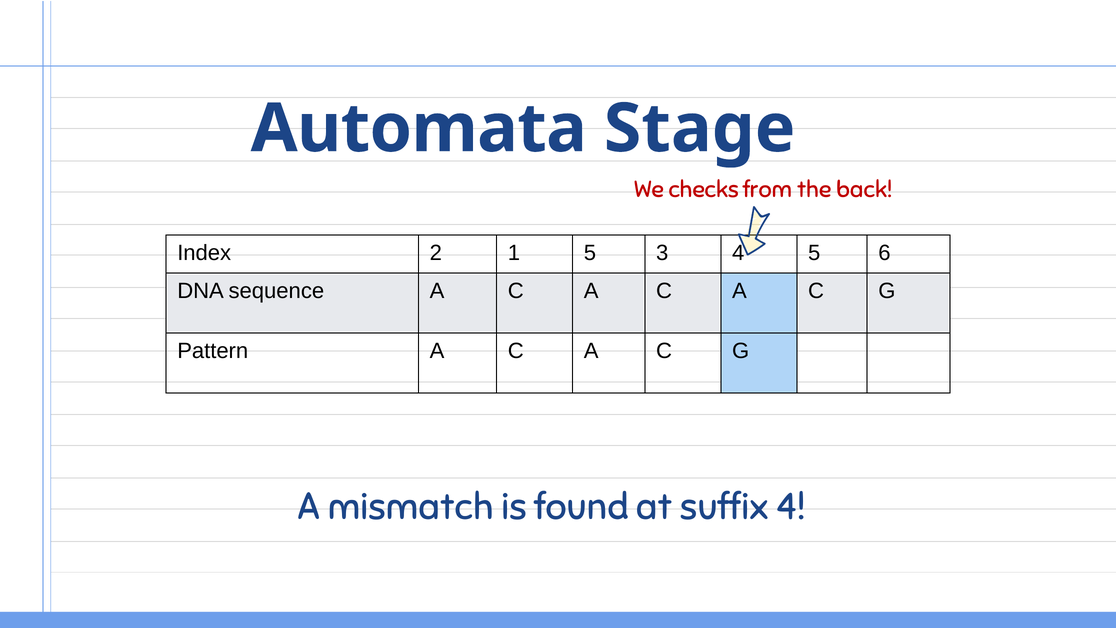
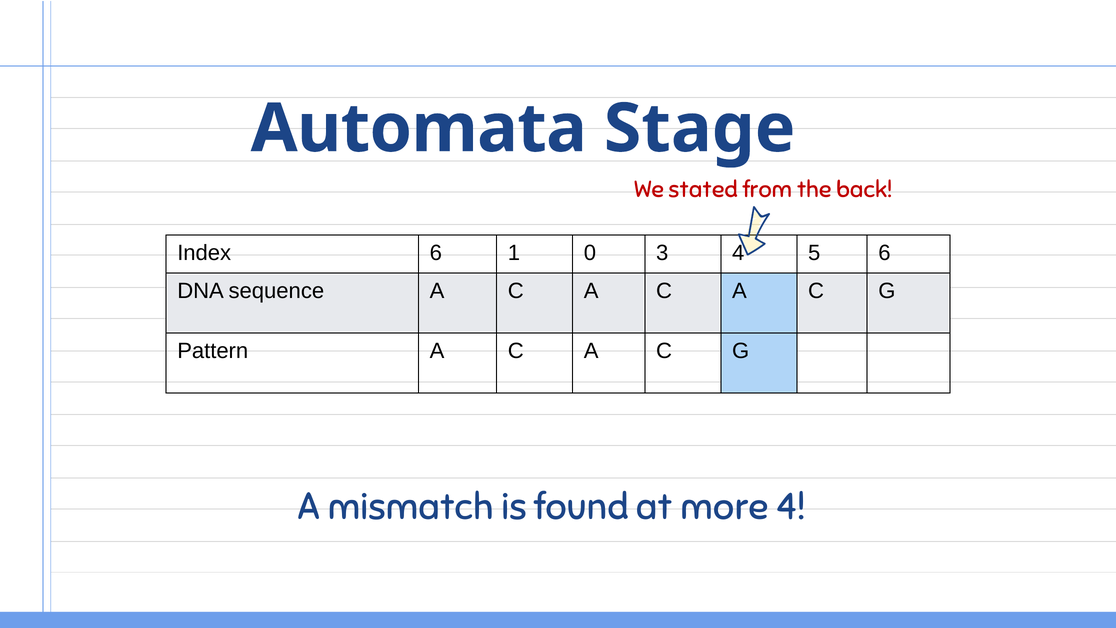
checks: checks -> stated (703, 190)
Index 2: 2 -> 6 (436, 253)
1 5: 5 -> 0 (590, 253)
suffix: suffix -> more (725, 507)
